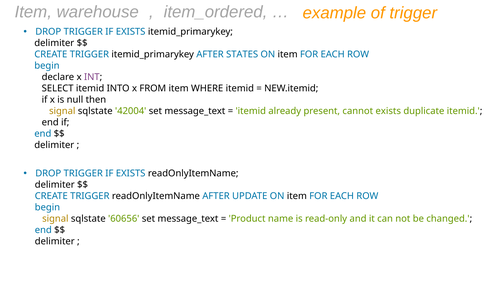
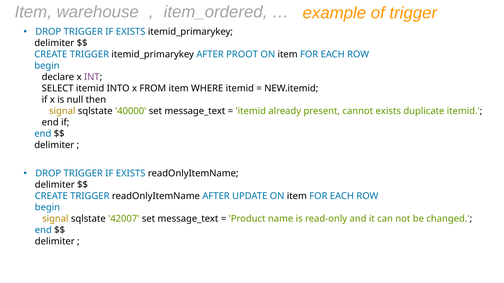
STATES: STATES -> PROOT (242, 55)
42004: 42004 -> 40000 (131, 111)
60656: 60656 -> 42007 (124, 219)
